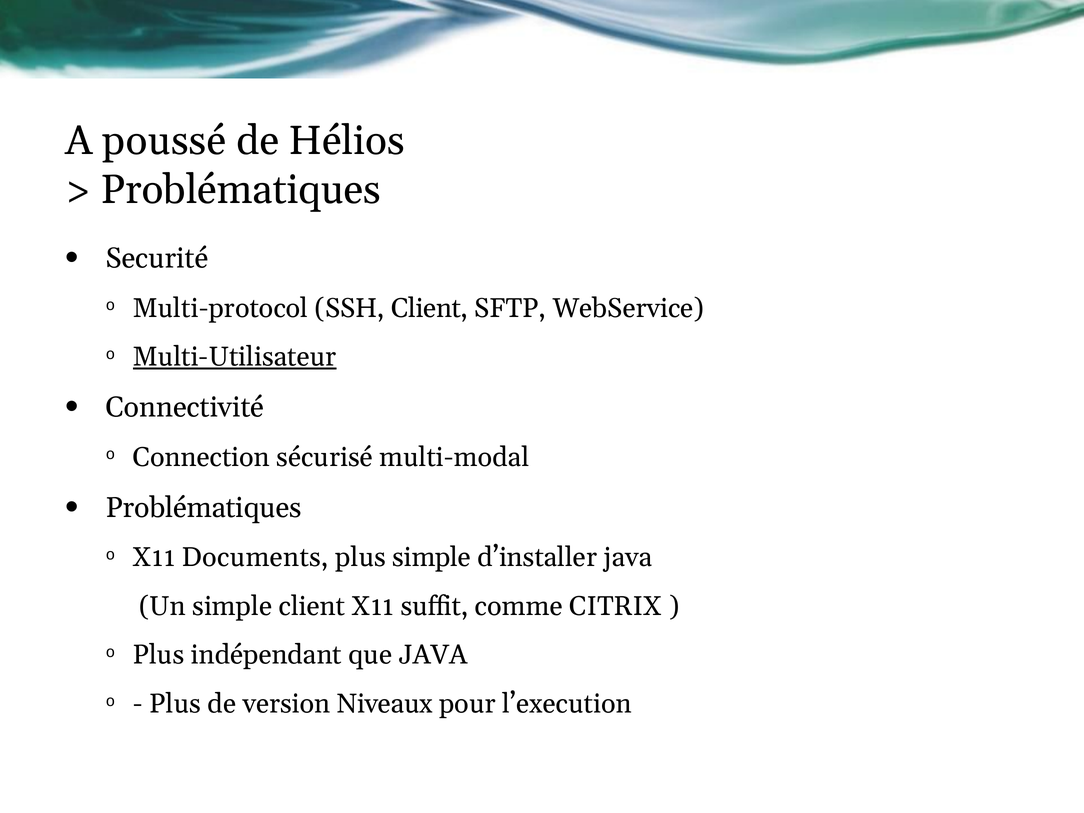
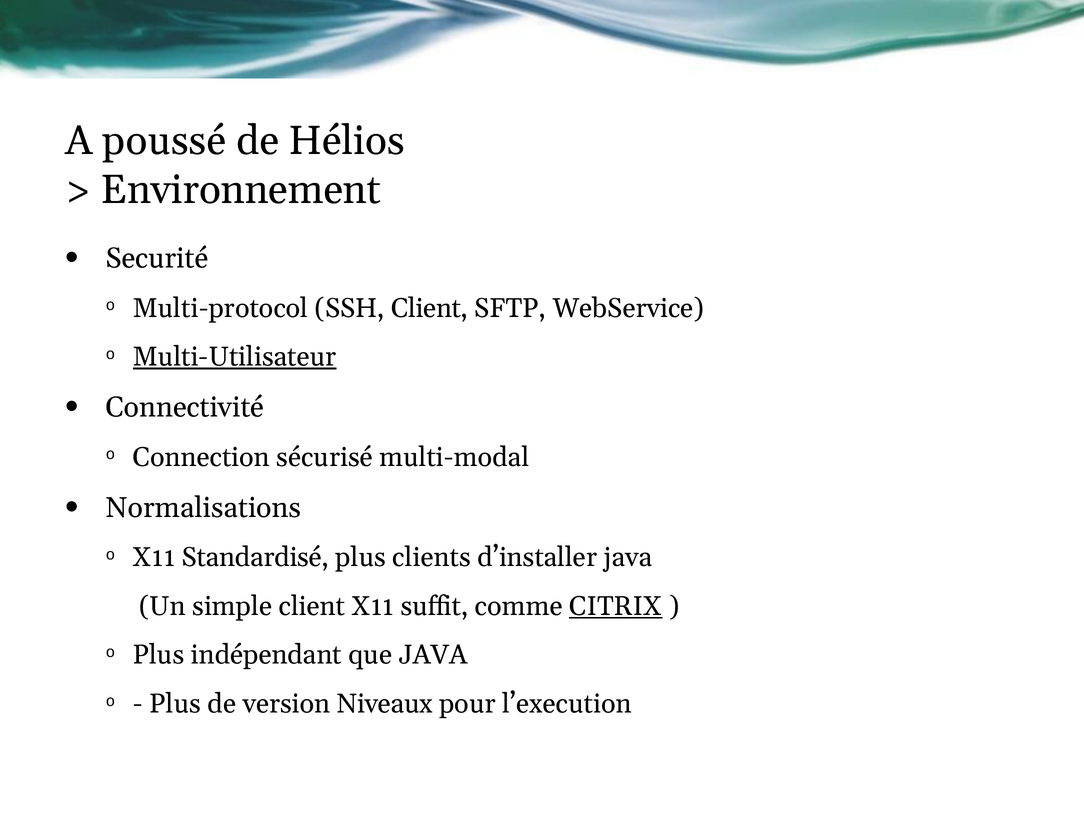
Problématiques: Problématiques -> Environnement (241, 190)
Problématiques: Problématiques -> Normalisations (203, 508)
Documents: Documents -> Standardisé (255, 557)
plus simple: simple -> clients (432, 557)
CITRIX underline: none -> present (616, 606)
